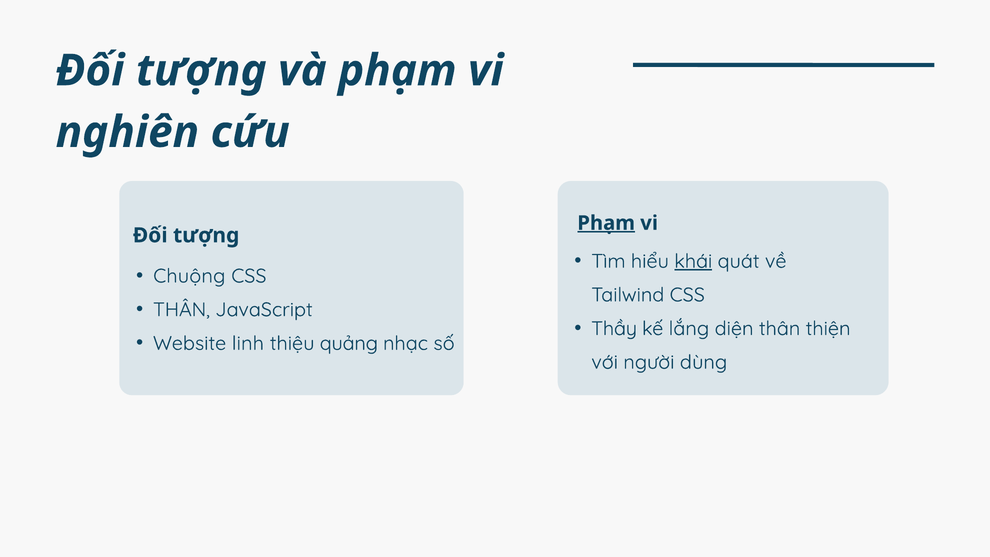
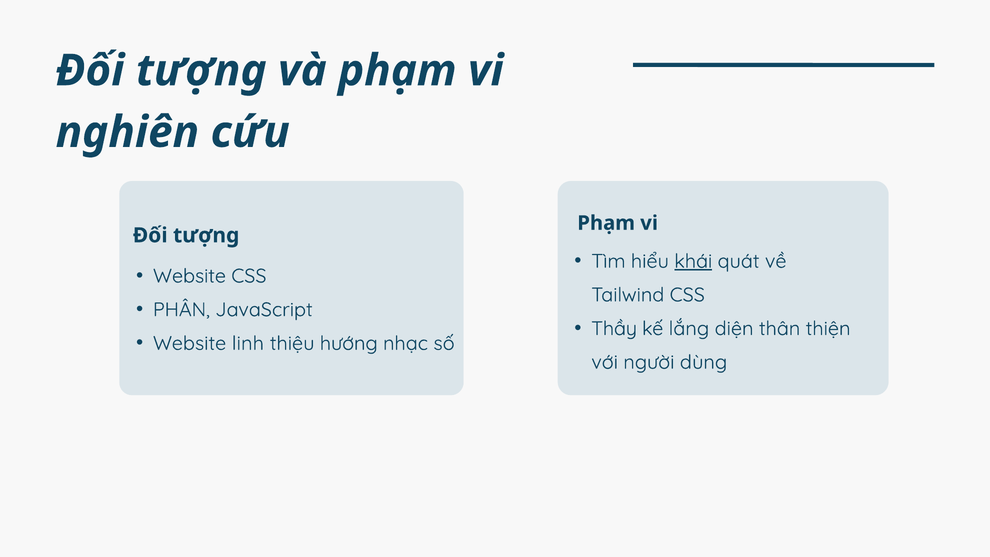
Phạm underline: present -> none (606, 223)
Chuộng: Chuộng -> Website (189, 276)
THÂN: THÂN -> PHÂN (181, 310)
quảng: quảng -> hướng (349, 343)
